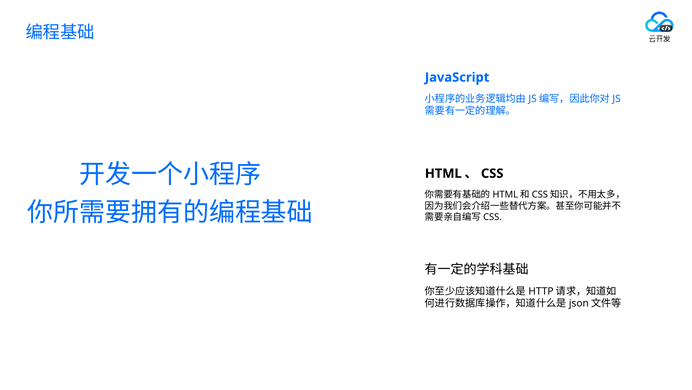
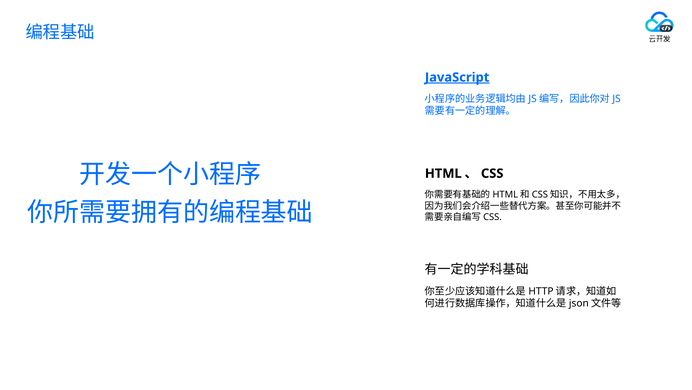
JavaScript underline: none -> present (457, 77)
